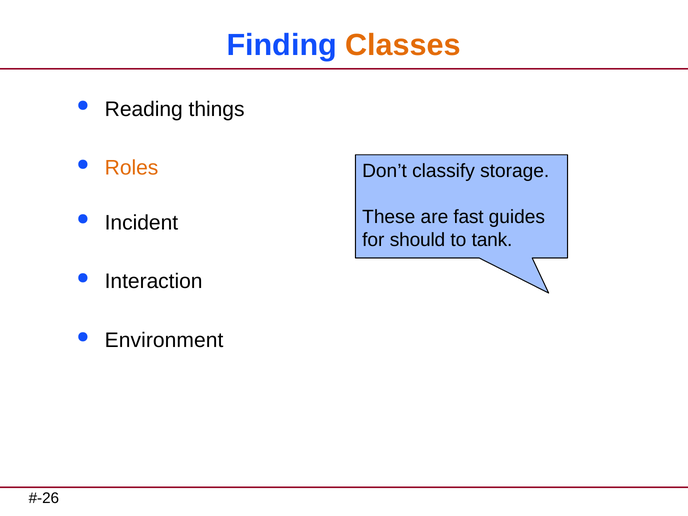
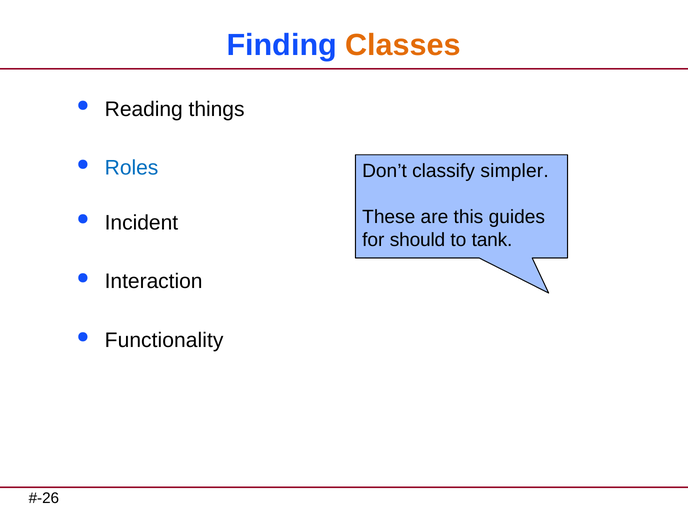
Roles colour: orange -> blue (132, 168)
storage: storage -> simpler (515, 171)
fast: fast -> this (468, 217)
Environment: Environment -> Functionality (164, 340)
